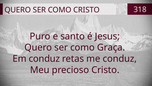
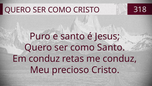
como Graça: Graça -> Santo (111, 47)
